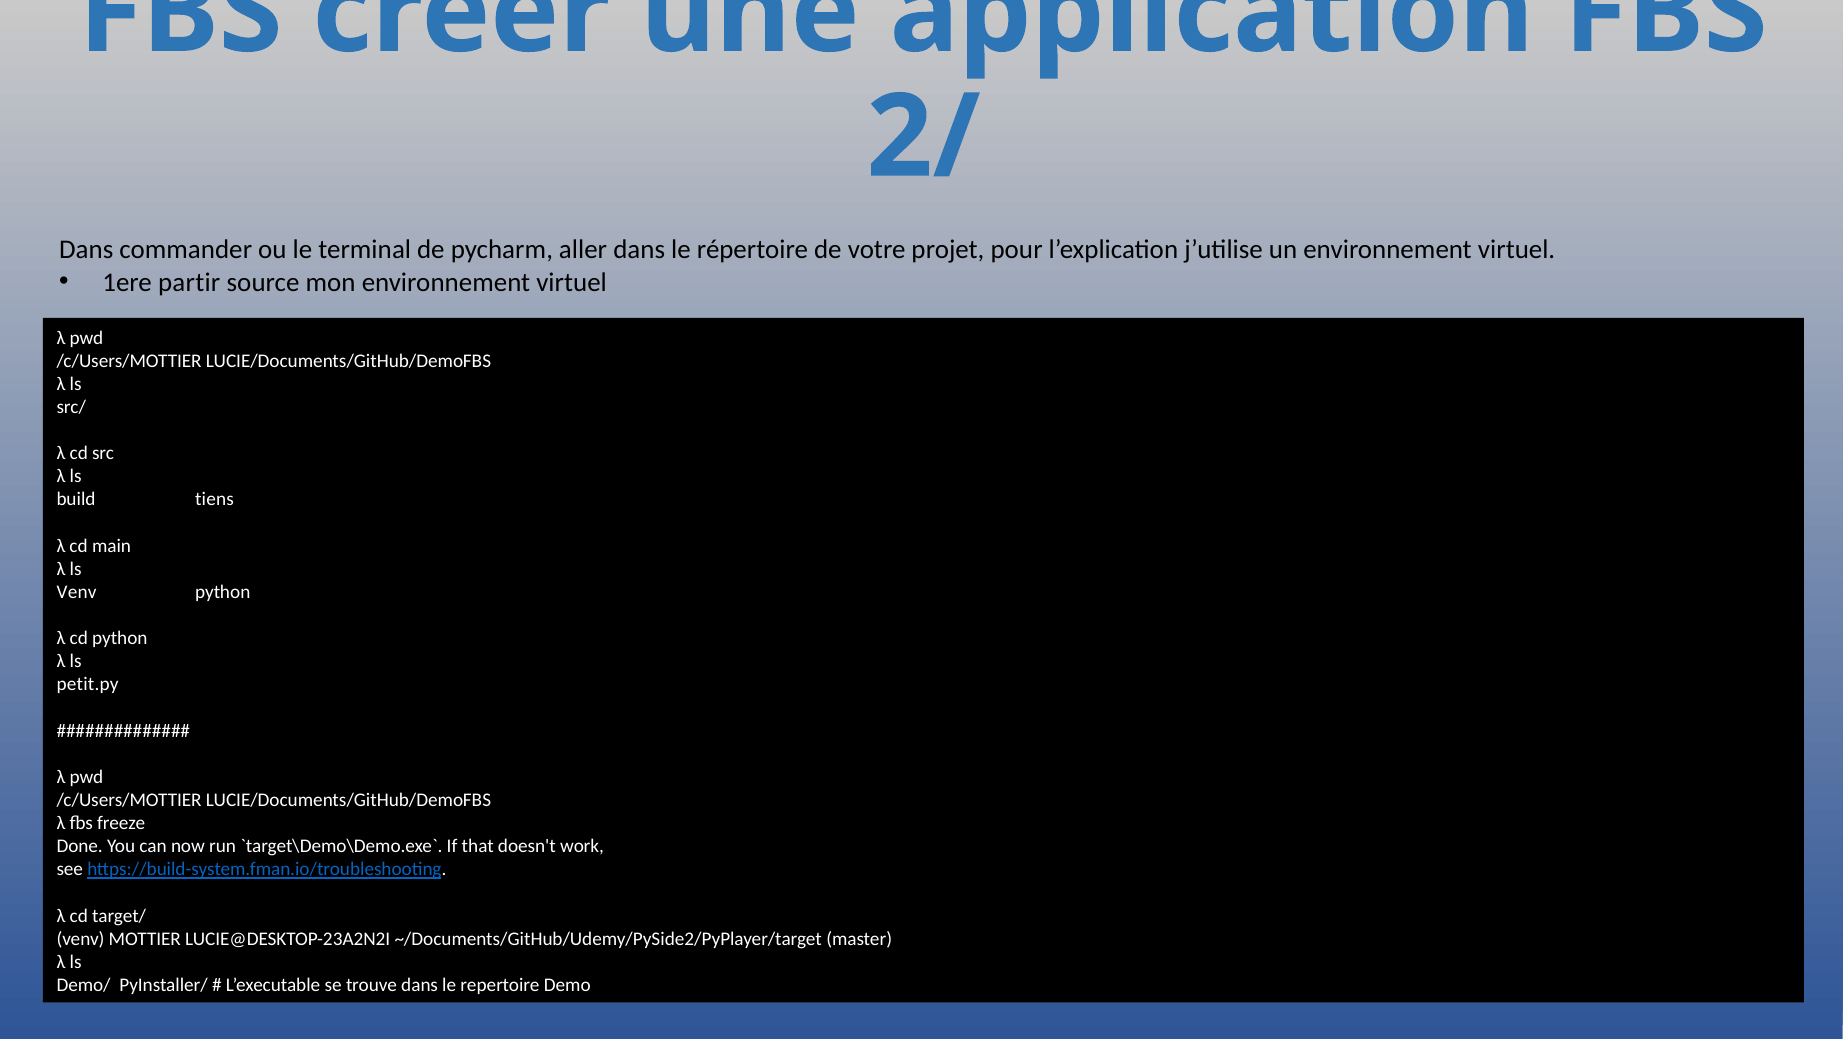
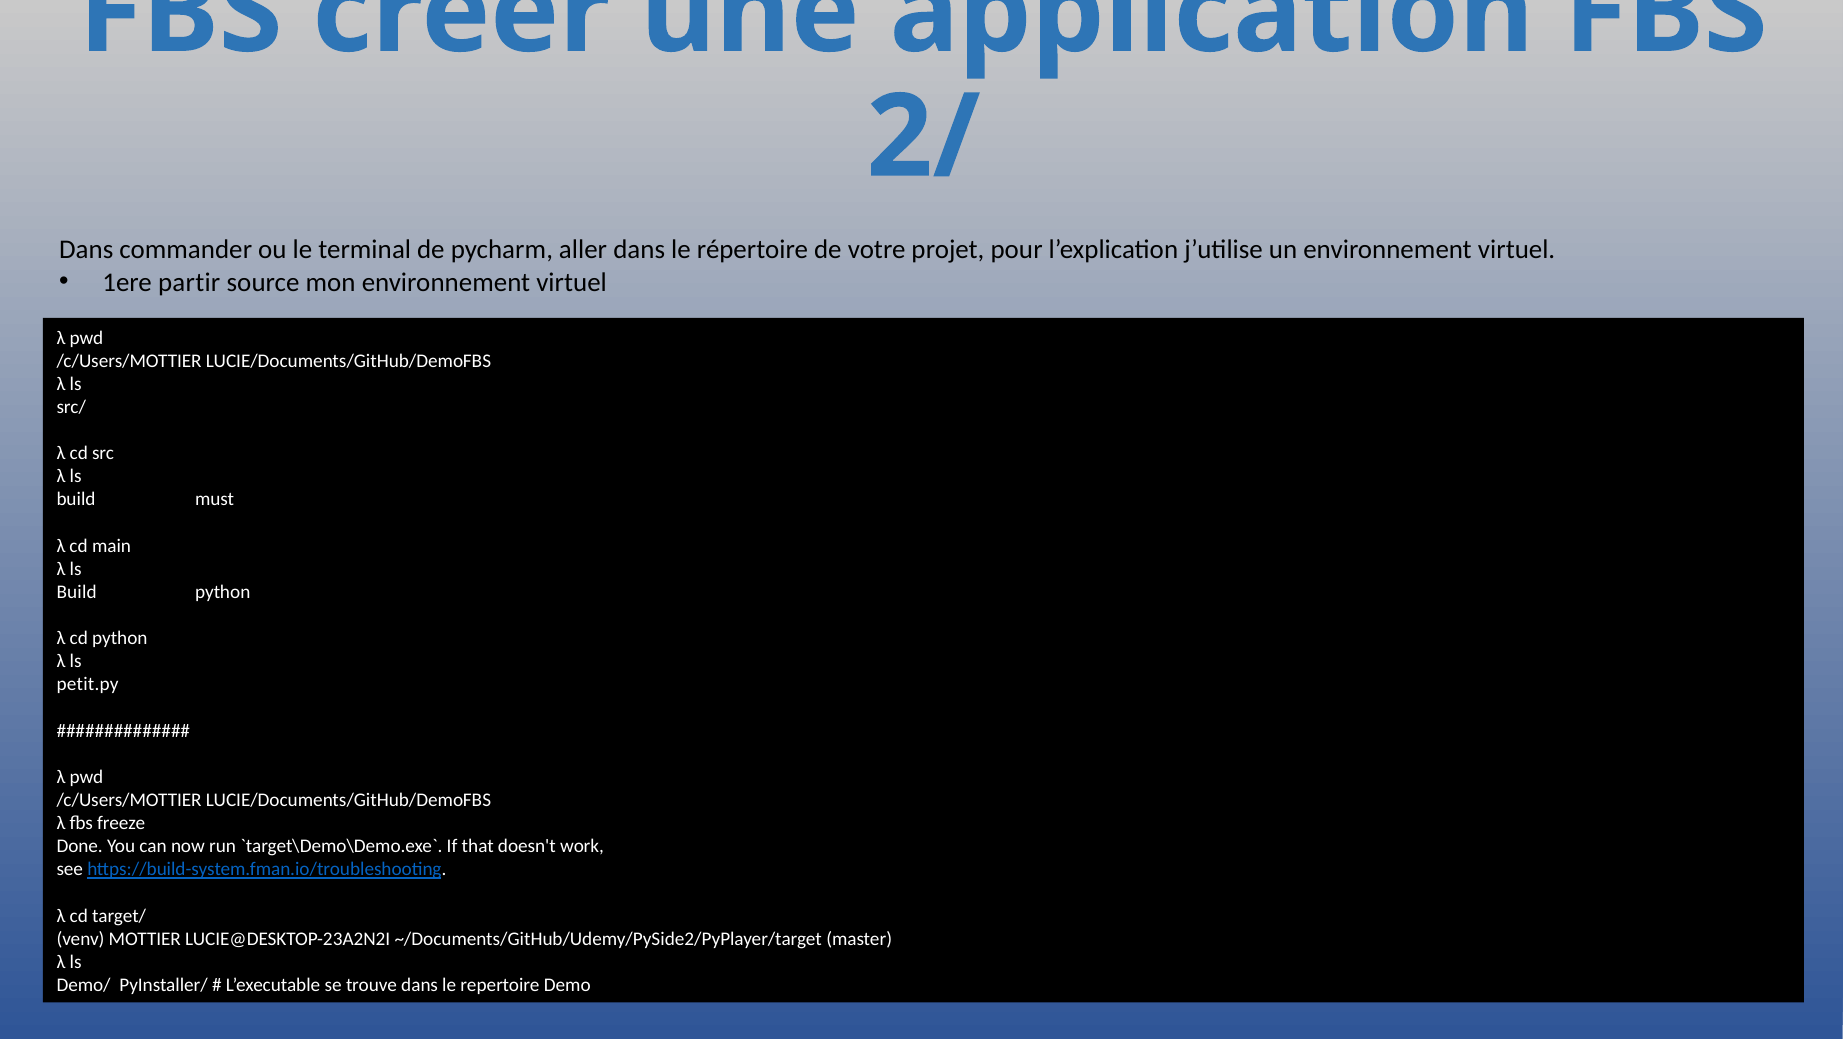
tiens: tiens -> must (215, 500)
Venv: Venv -> Build (77, 592)
